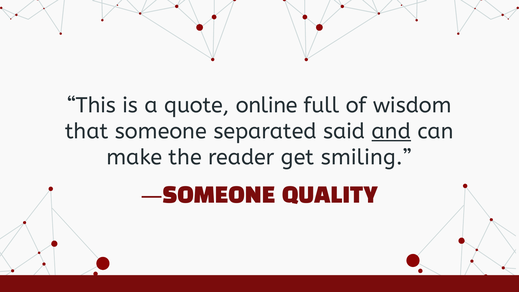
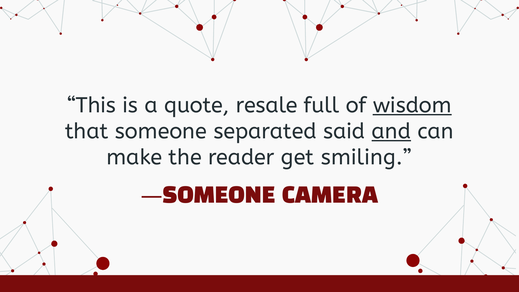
online: online -> resale (267, 105)
wisdom underline: none -> present (412, 105)
QUALITY: QUALITY -> CAMERA (330, 196)
